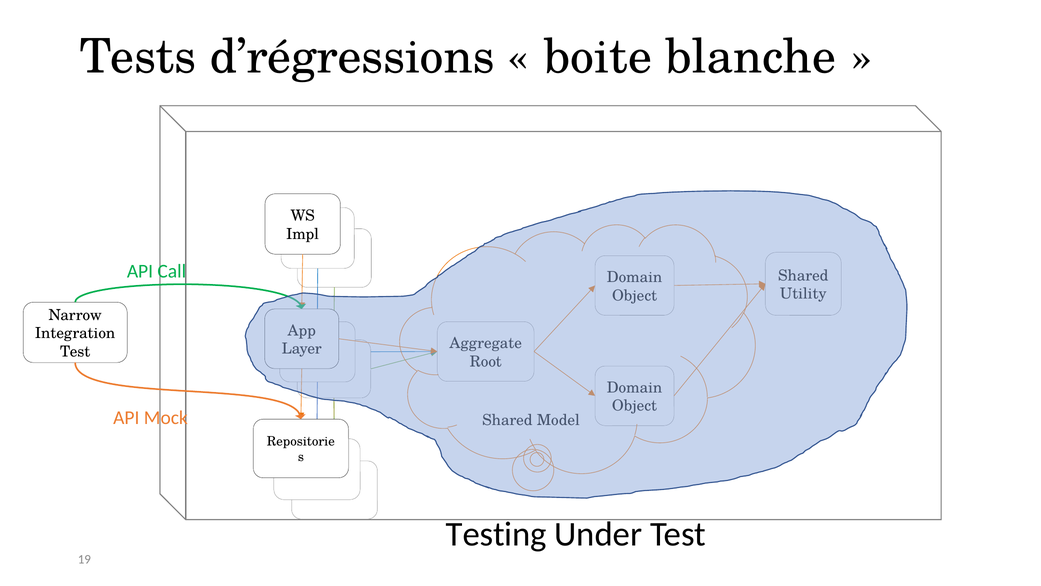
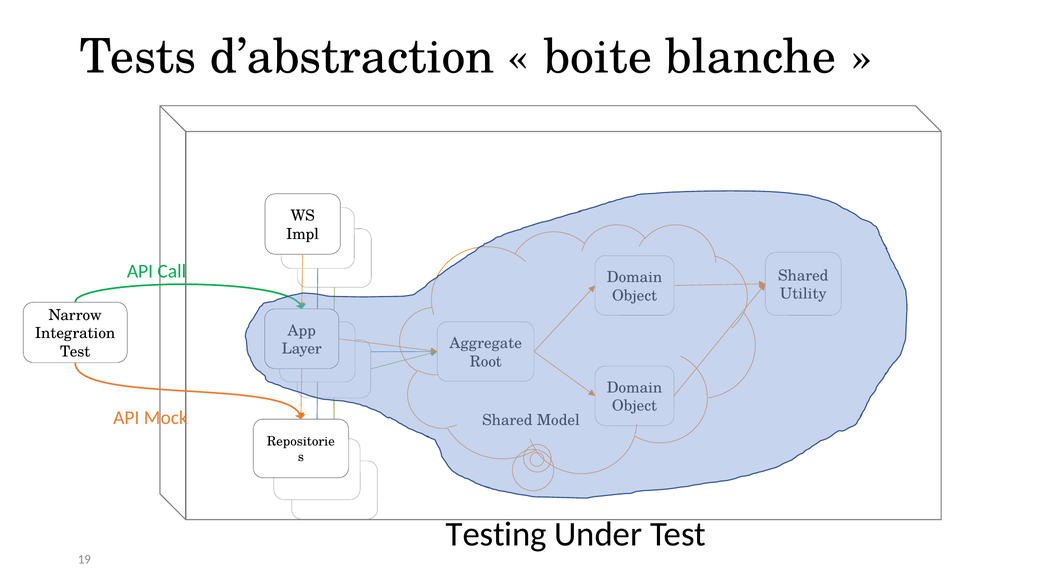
d’régressions: d’régressions -> d’abstraction (352, 57)
